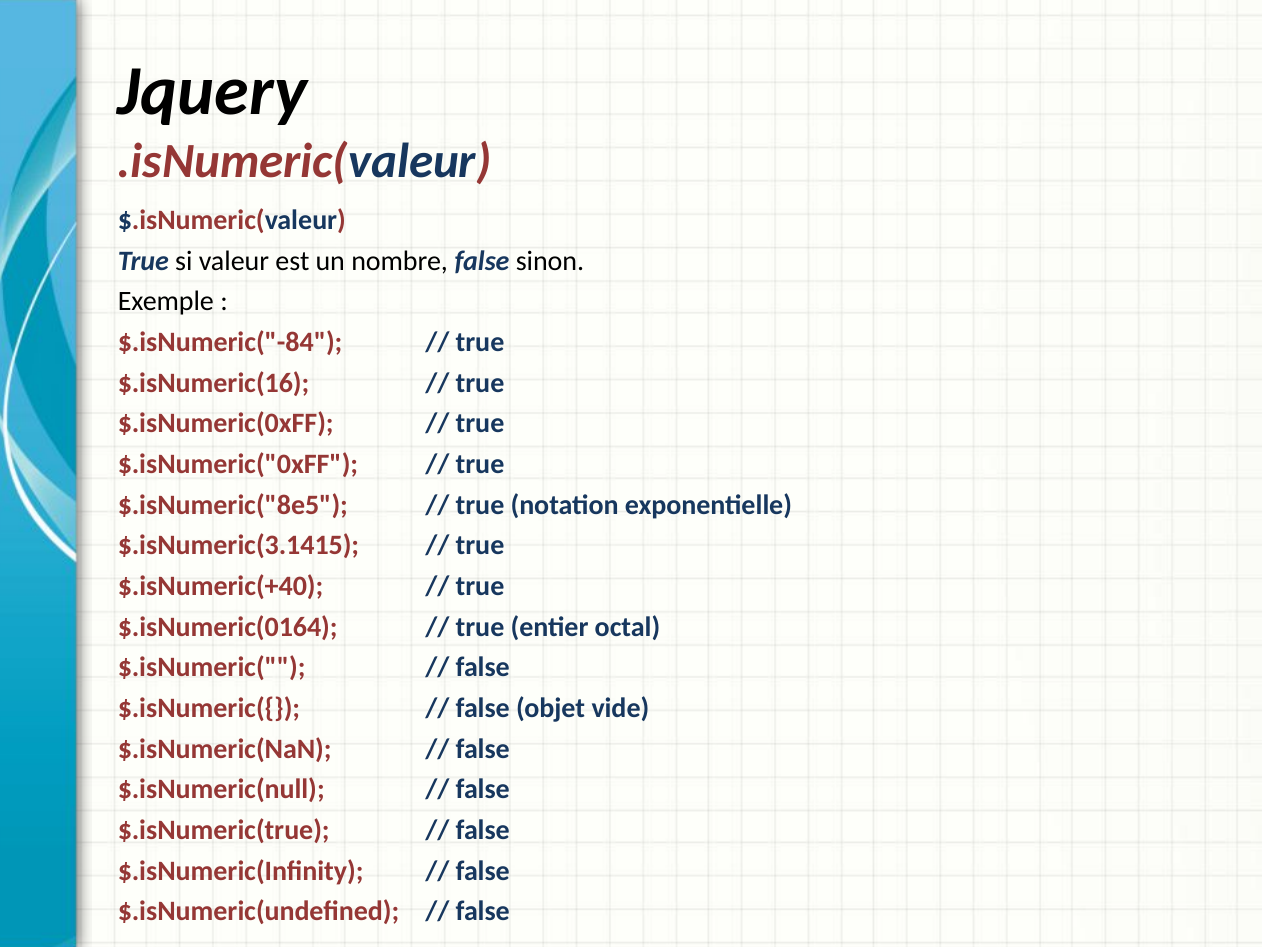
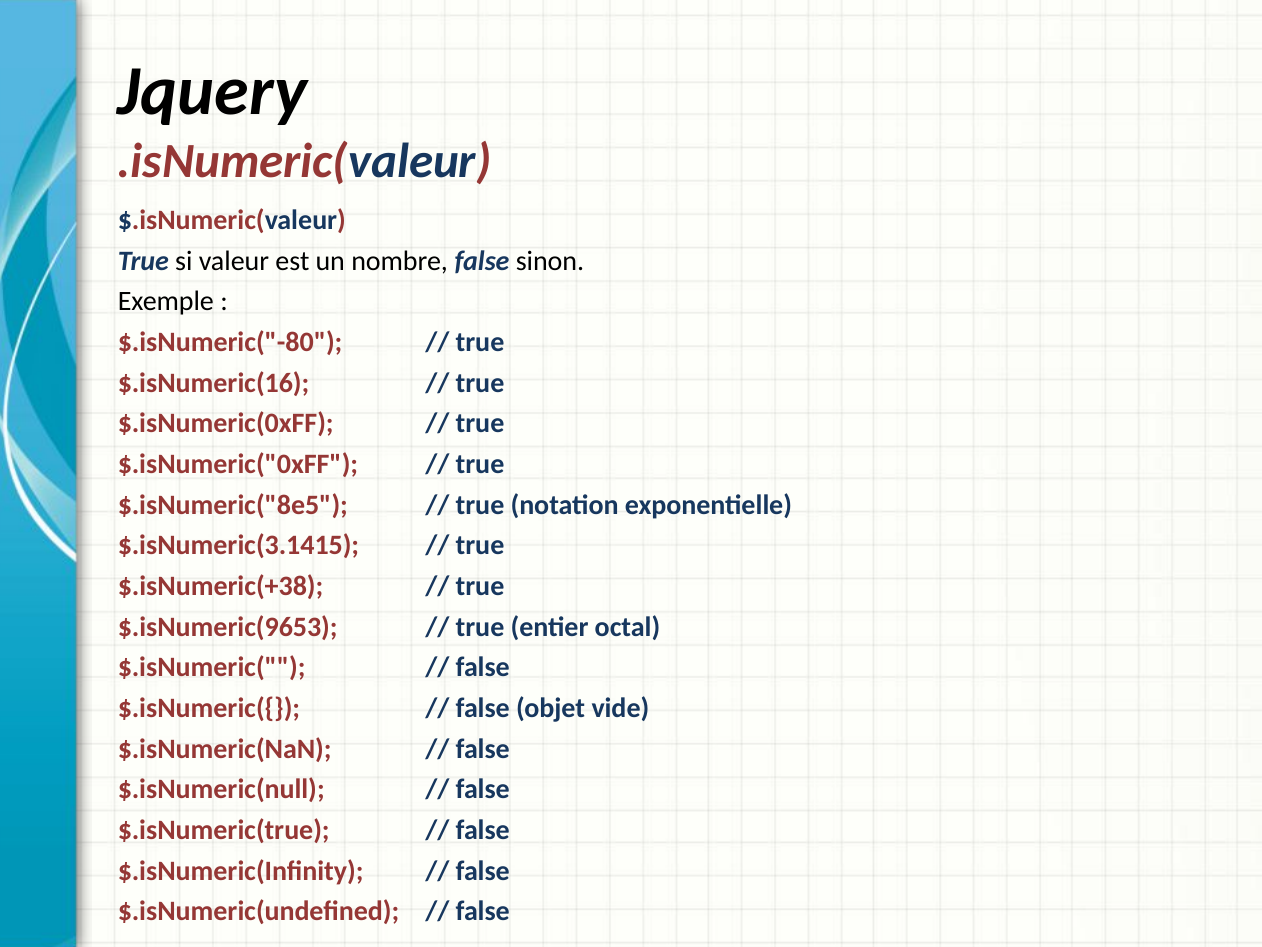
$.isNumeric("-84: $.isNumeric("-84 -> $.isNumeric("-80 (230, 342)
$.isNumeric(+40: $.isNumeric(+40 -> $.isNumeric(+38 (221, 586)
$.isNumeric(0164: $.isNumeric(0164 -> $.isNumeric(9653 (228, 626)
